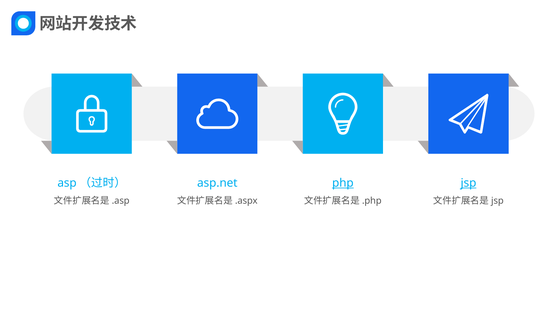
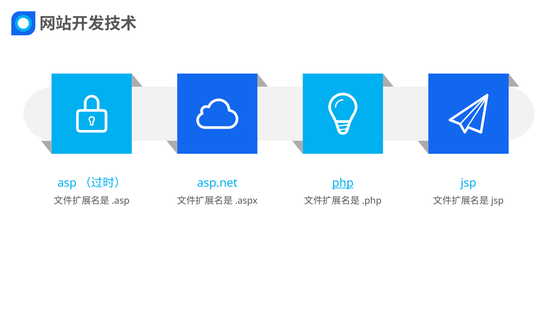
jsp underline: present -> none (468, 183)
